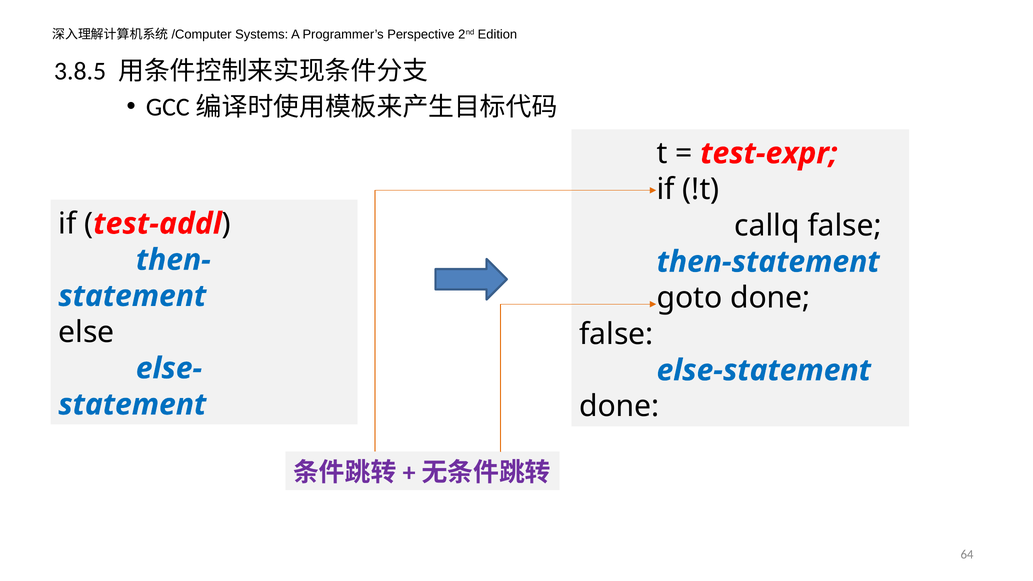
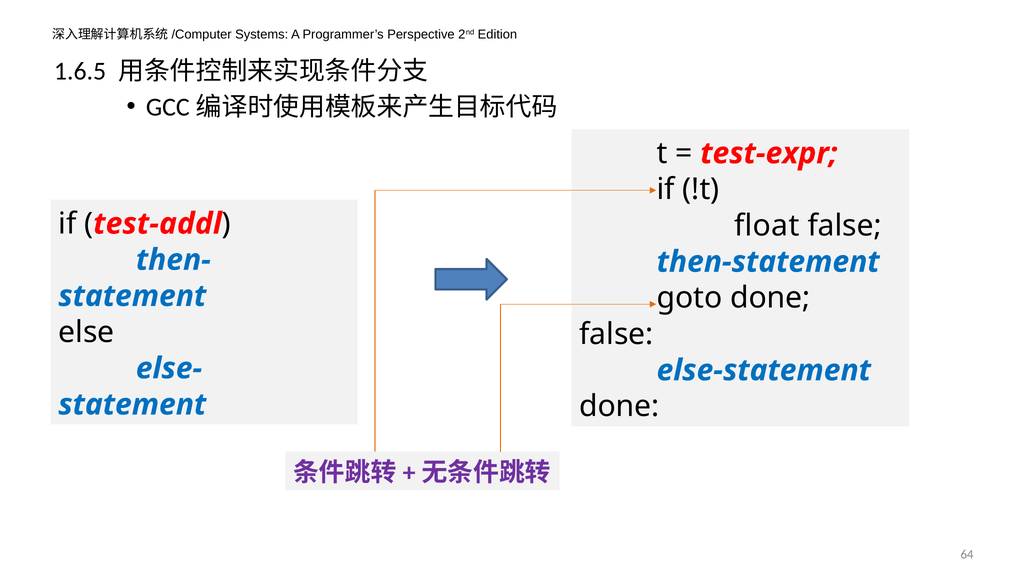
3.8.5: 3.8.5 -> 1.6.5 (80, 71)
callq: callq -> float (767, 226)
